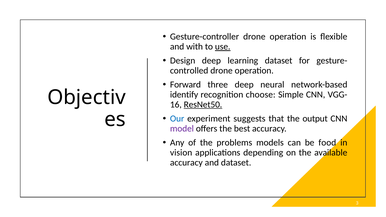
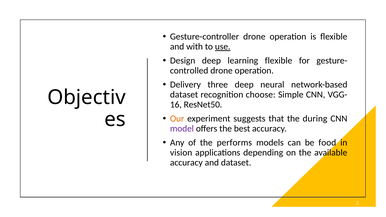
learning dataset: dataset -> flexible (279, 61)
Forward: Forward -> Delivery (185, 85)
identify: identify -> dataset (184, 95)
ResNet50 underline: present -> none (203, 105)
Our colour: blue -> orange (177, 119)
output: output -> during (315, 119)
problems: problems -> performs (234, 143)
